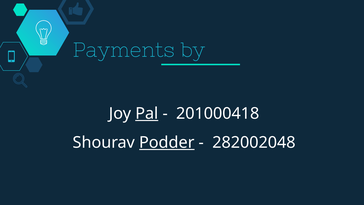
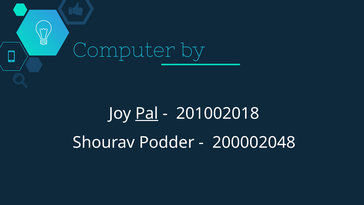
Payments: Payments -> Computer (124, 50)
201000418: 201000418 -> 201002018 (218, 113)
Podder underline: present -> none (167, 142)
282002048: 282002048 -> 200002048 (254, 142)
